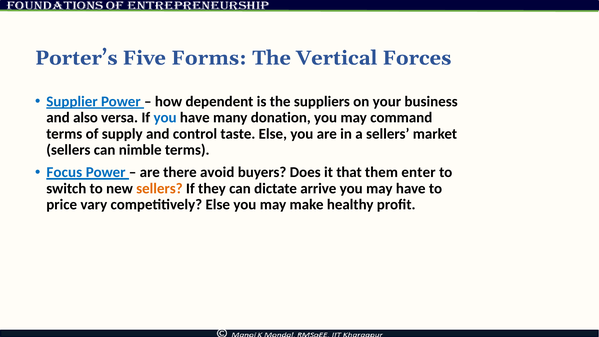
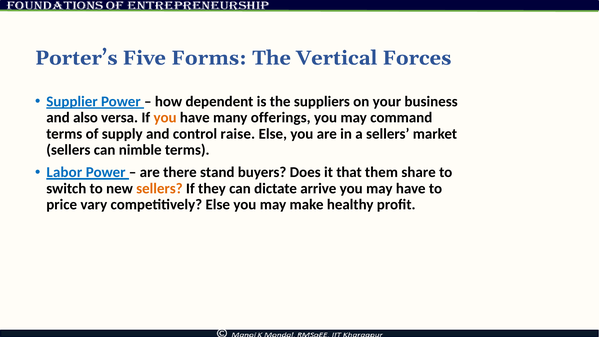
you colour: blue -> orange (165, 118)
donation: donation -> offerings (281, 118)
taste: taste -> raise (238, 134)
Focus: Focus -> Labor (64, 172)
avoid: avoid -> stand (217, 172)
enter: enter -> share (419, 172)
